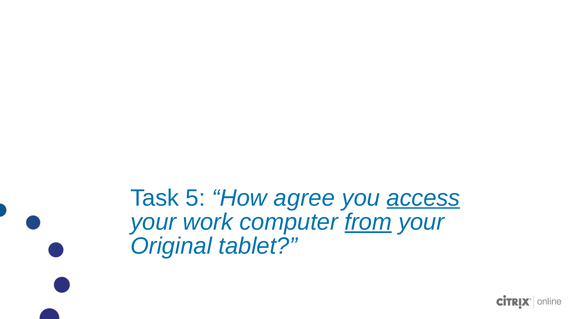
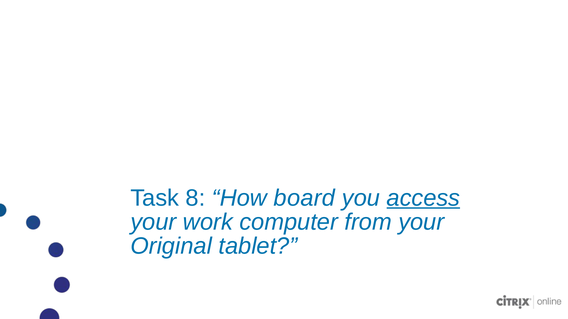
5: 5 -> 8 (195, 198)
agree: agree -> board (304, 198)
from underline: present -> none (368, 222)
